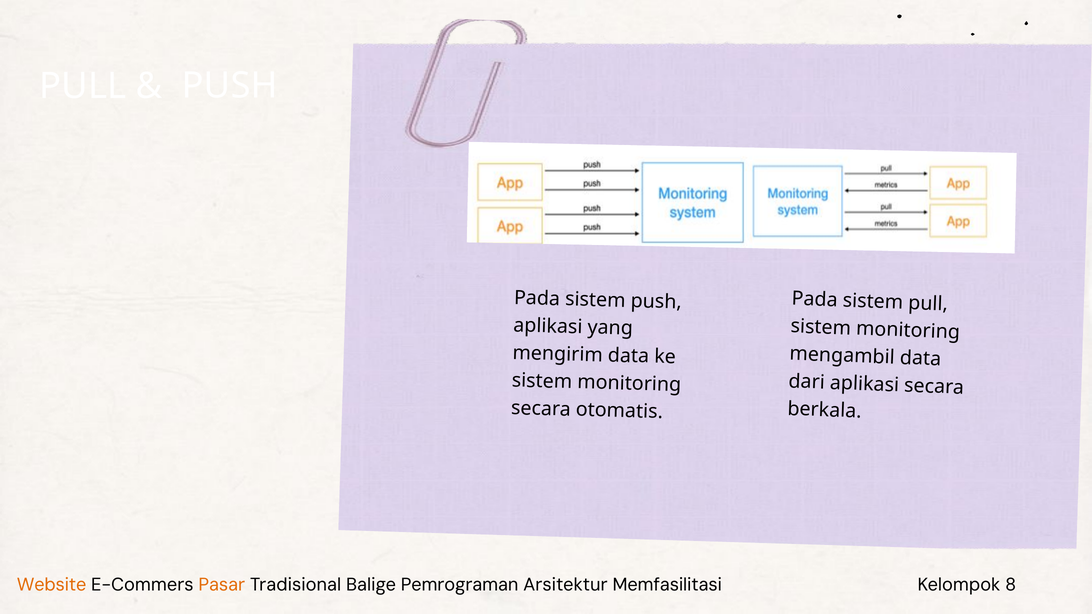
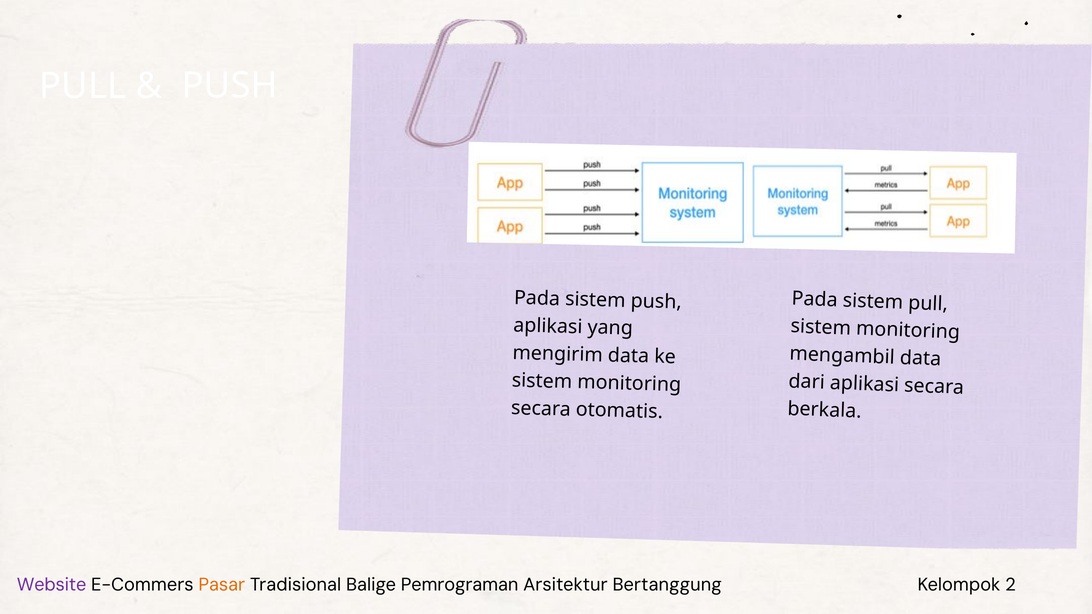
Website colour: orange -> purple (52, 585)
Memfasilitasi: Memfasilitasi -> Bertanggung (667, 585)
8: 8 -> 2 (1011, 585)
